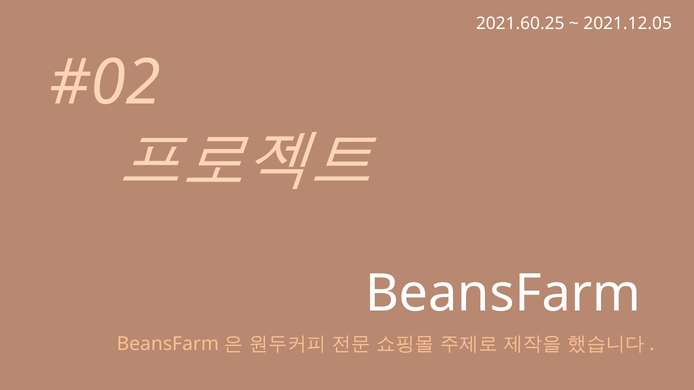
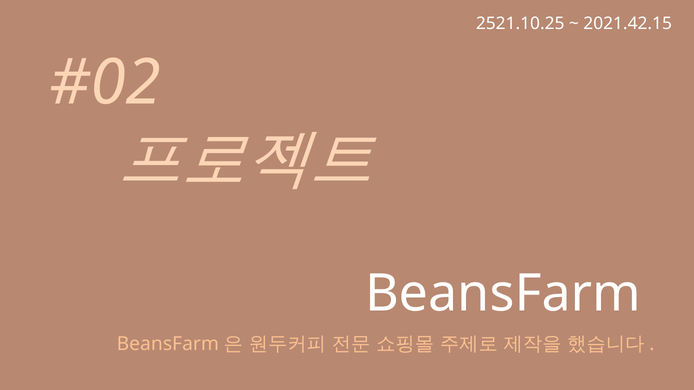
2021.60.25: 2021.60.25 -> 2521.10.25 (520, 24)
2021.12.05: 2021.12.05 -> 2021.42.15 (628, 24)
